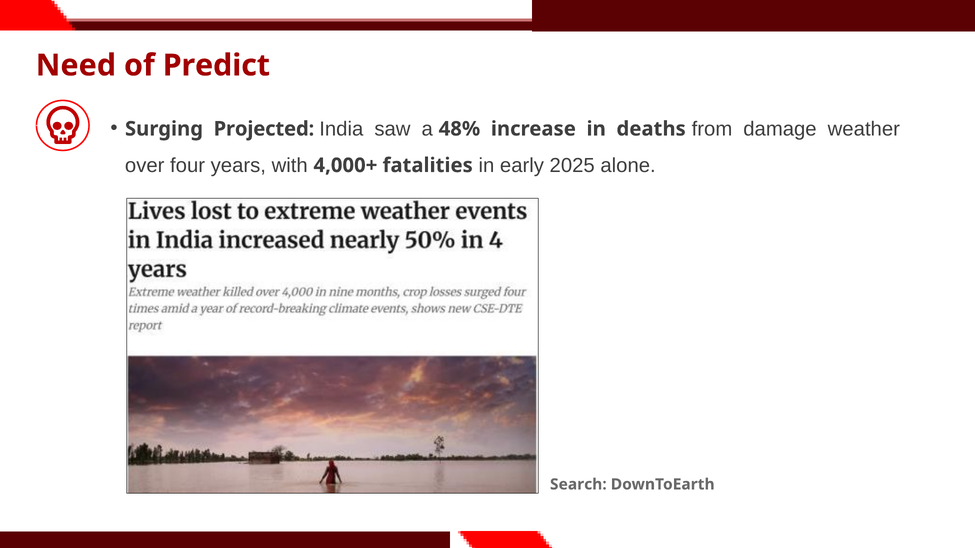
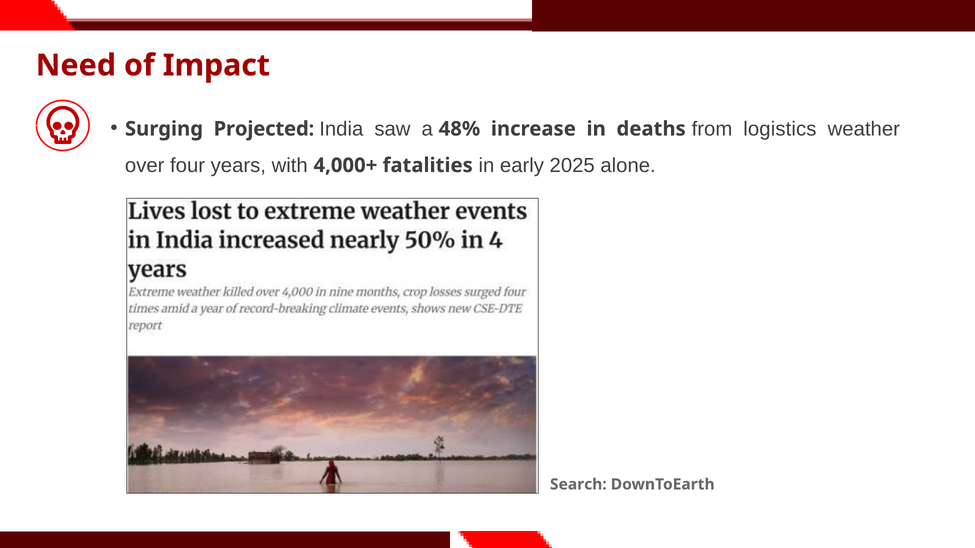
Predict: Predict -> Impact (216, 65)
damage: damage -> logistics (780, 129)
